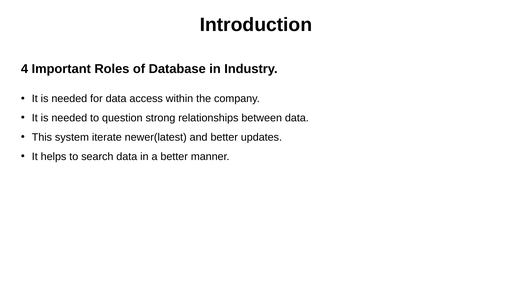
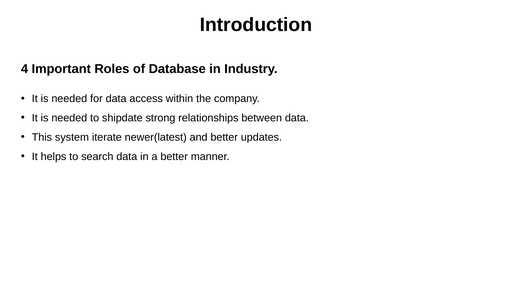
question: question -> shipdate (122, 118)
